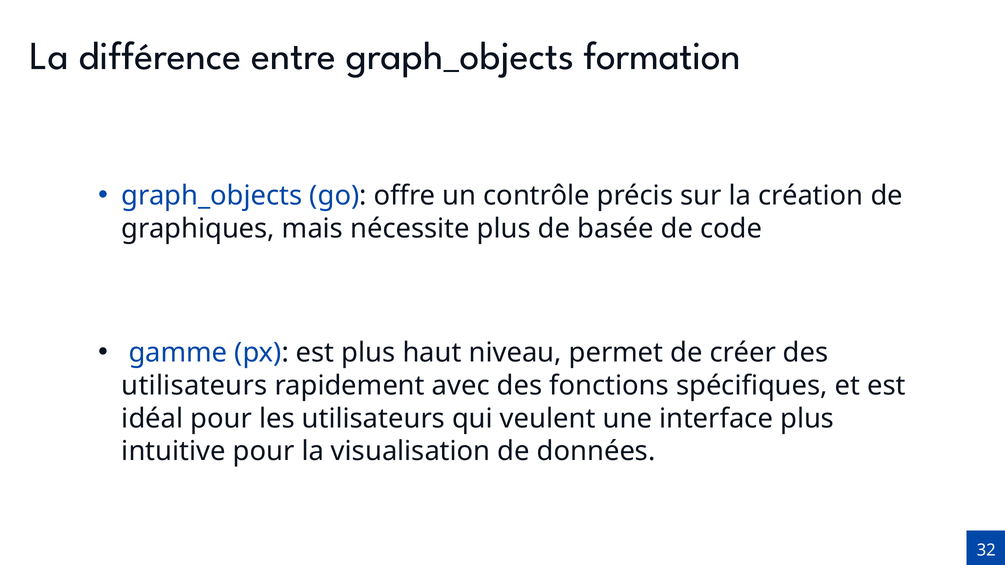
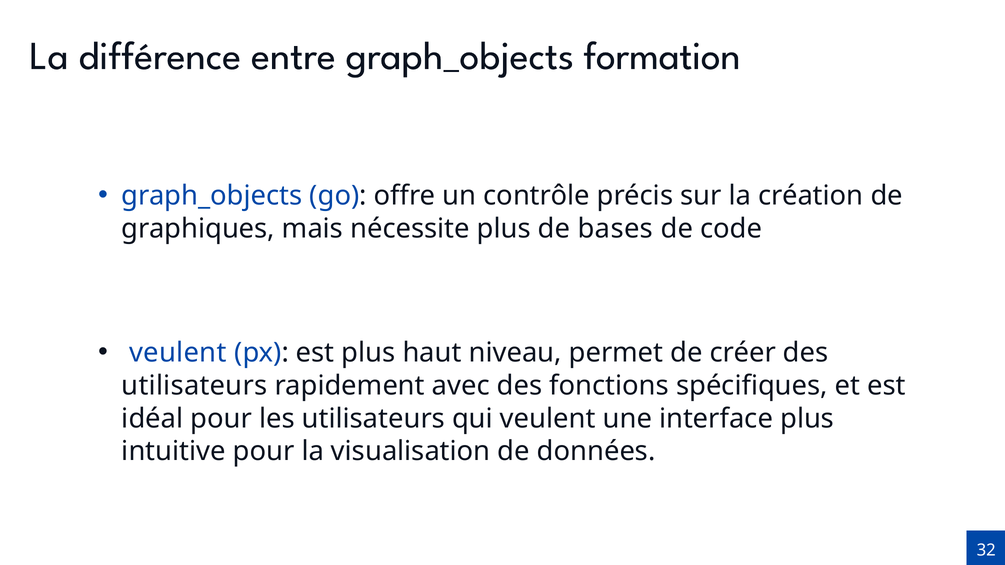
basée: basée -> bases (615, 229)
gamme: gamme -> veulent (178, 353)
